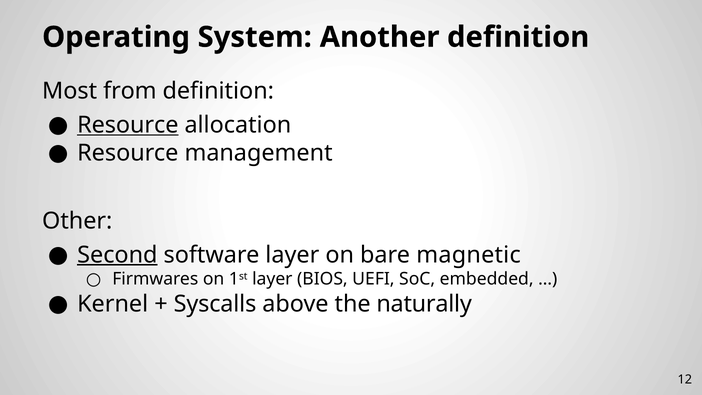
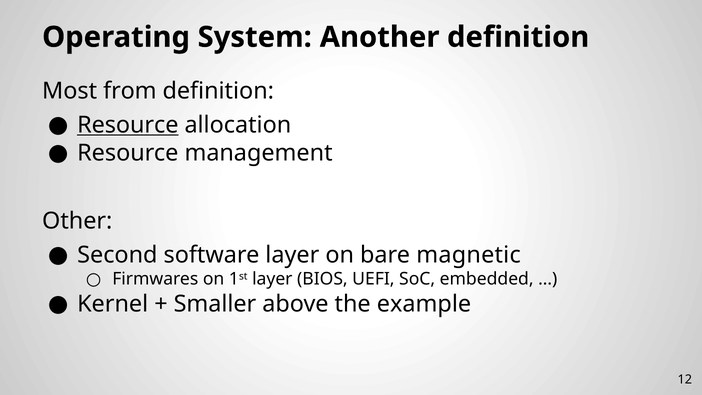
Second underline: present -> none (117, 255)
Syscalls: Syscalls -> Smaller (215, 304)
naturally: naturally -> example (424, 304)
